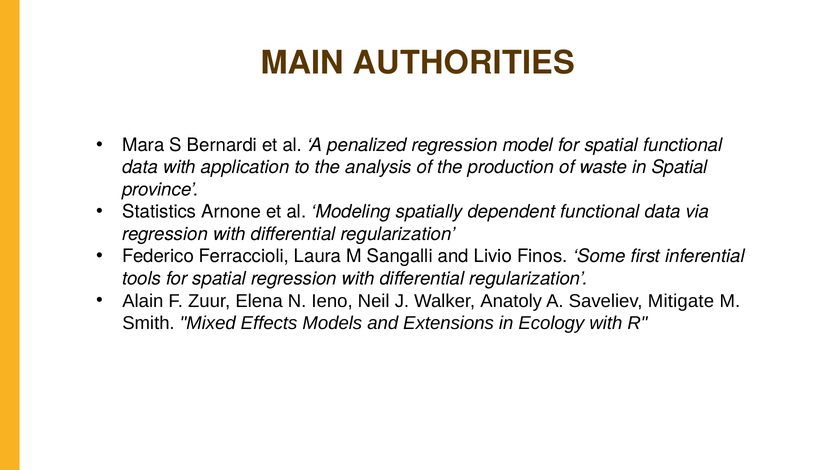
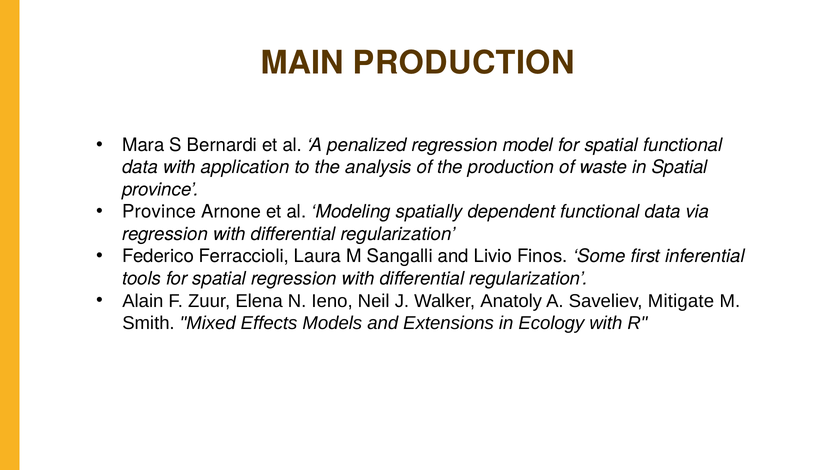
MAIN AUTHORITIES: AUTHORITIES -> PRODUCTION (464, 63)
Statistics: Statistics -> Province (159, 212)
